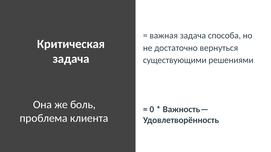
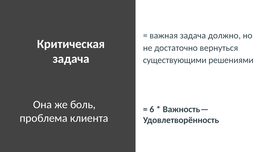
способа: способа -> должно (224, 36)
0: 0 -> 6 (152, 110)
